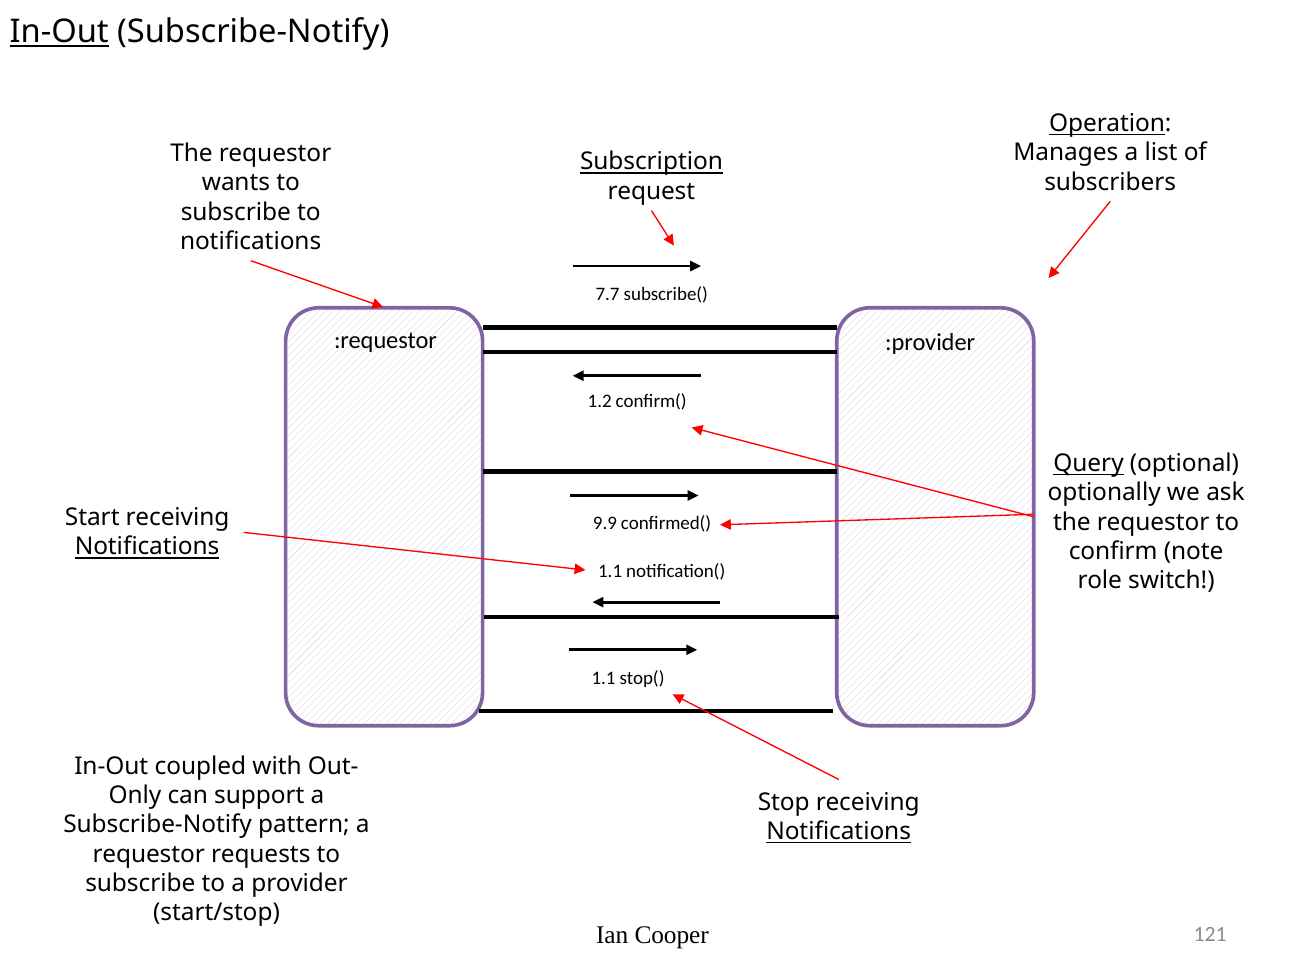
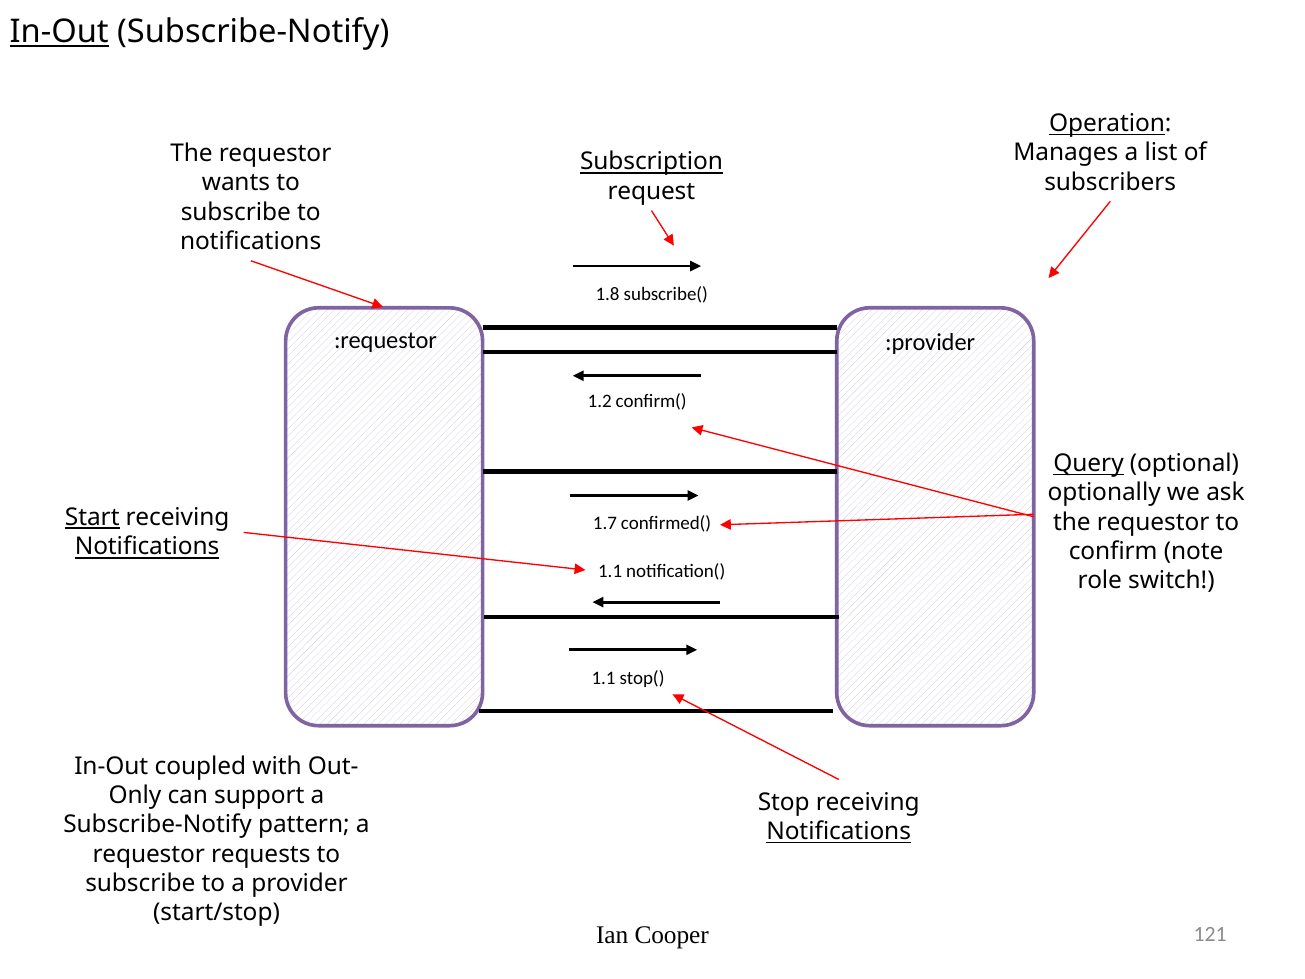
7.7: 7.7 -> 1.8 (608, 294)
Start underline: none -> present (92, 517)
9.9: 9.9 -> 1.7 (605, 523)
